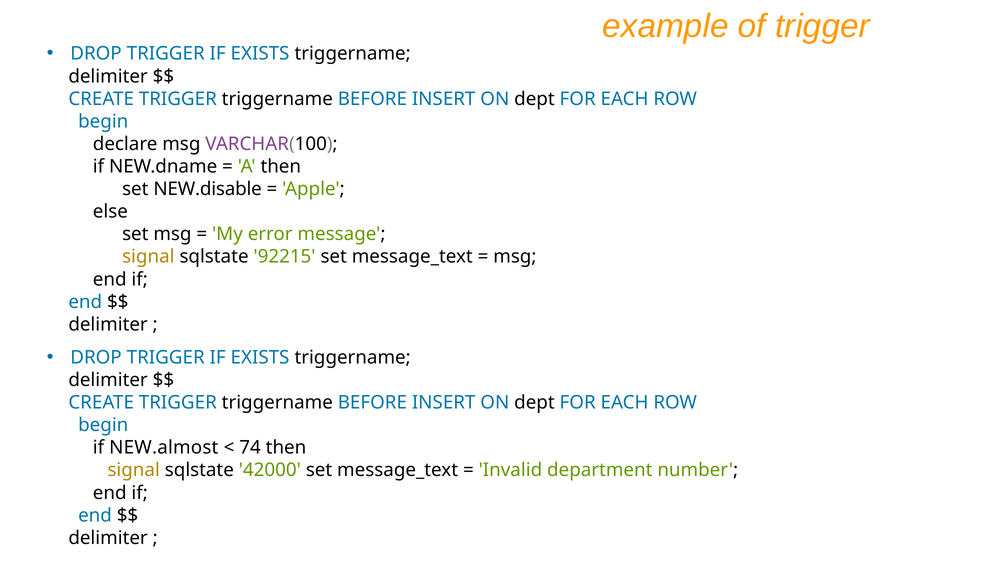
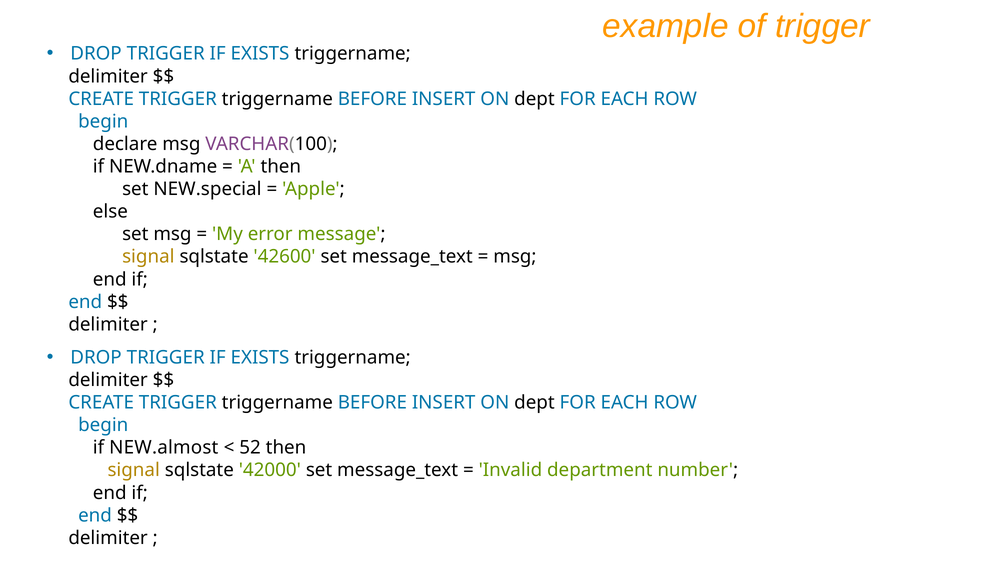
NEW.disable: NEW.disable -> NEW.special (207, 189)
92215: 92215 -> 42600 (285, 257)
74: 74 -> 52 (250, 448)
